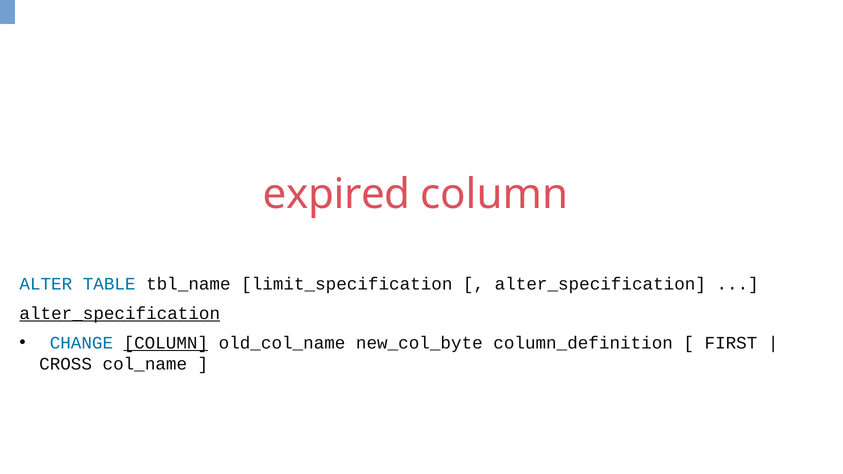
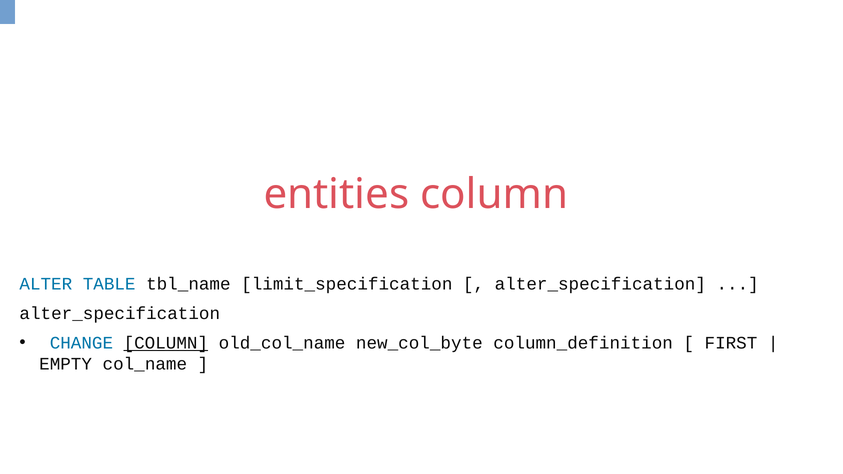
expired: expired -> entities (336, 195)
alter_specification underline: present -> none (120, 314)
CROSS: CROSS -> EMPTY (66, 364)
